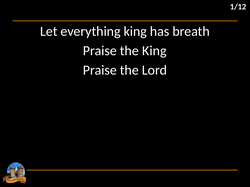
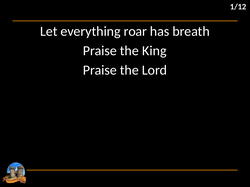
everything king: king -> roar (135, 31)
